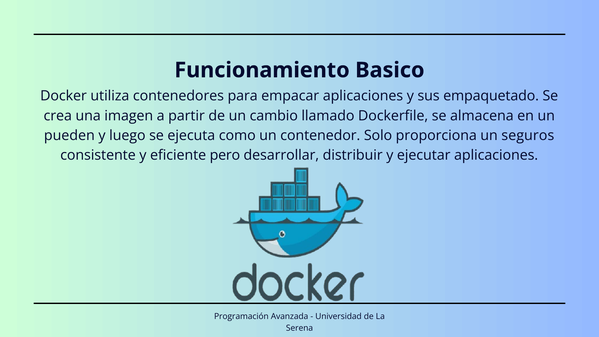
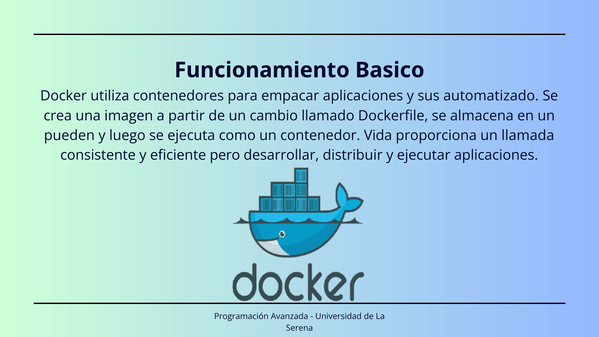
empaquetado: empaquetado -> automatizado (491, 96)
Solo: Solo -> Vida (378, 135)
seguros: seguros -> llamada (528, 135)
